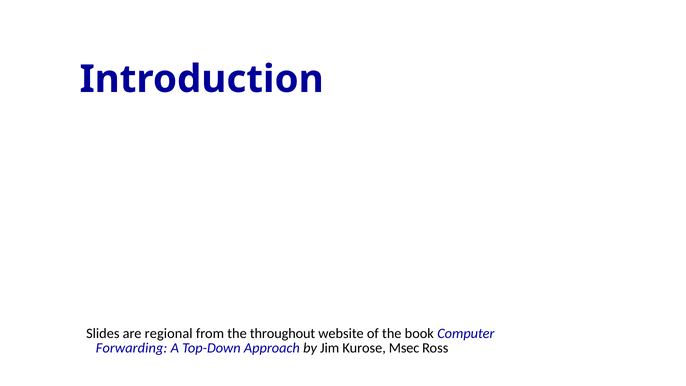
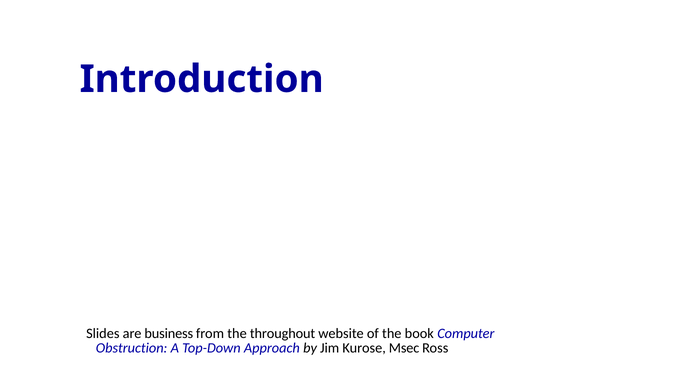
regional: regional -> business (169, 333)
Forwarding: Forwarding -> Obstruction (132, 348)
